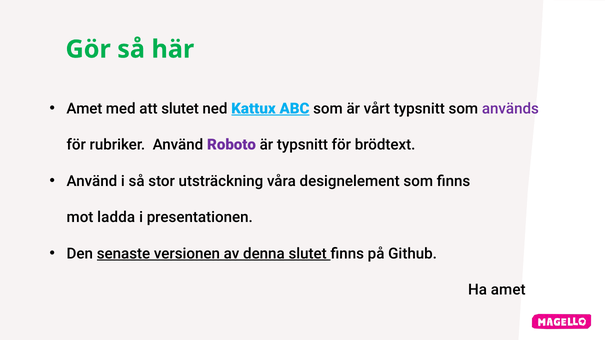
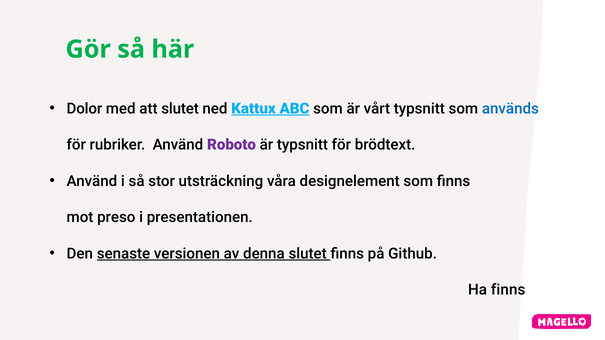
Amet: Amet -> Dolor (84, 109)
används colour: purple -> blue (510, 109)
ladda: ladda -> preso (116, 218)
Ha amet: amet -> finns (508, 290)
